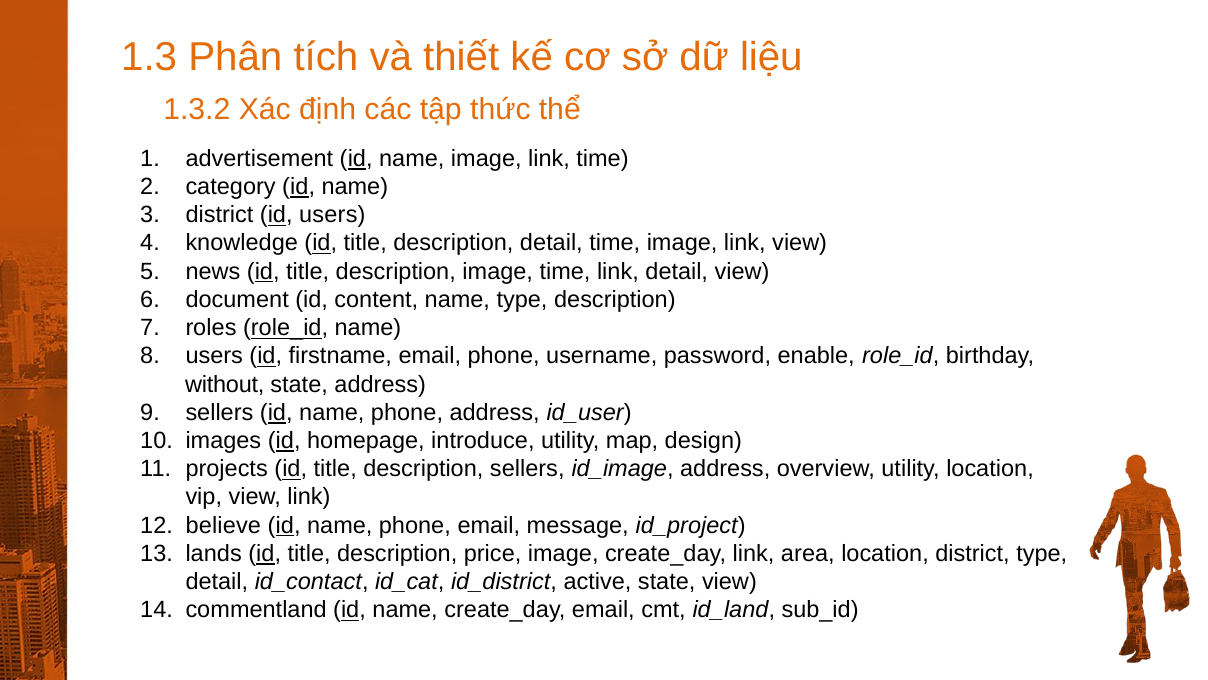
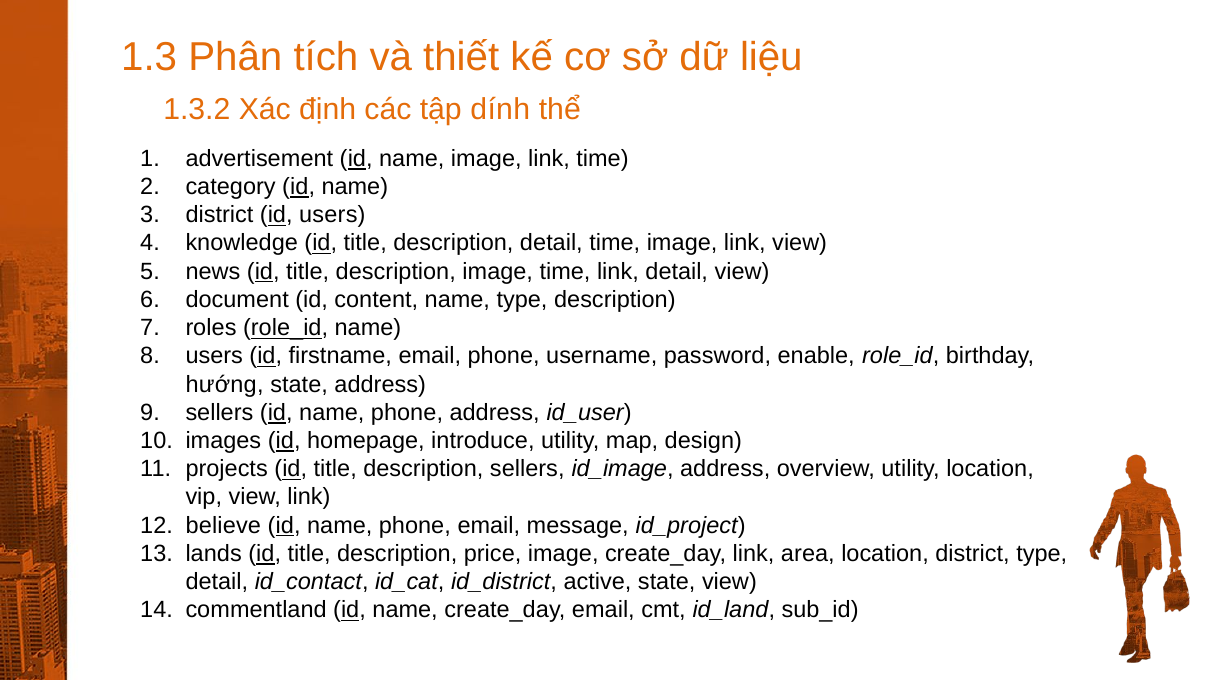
thức: thức -> dính (500, 110)
without: without -> hướng (225, 384)
